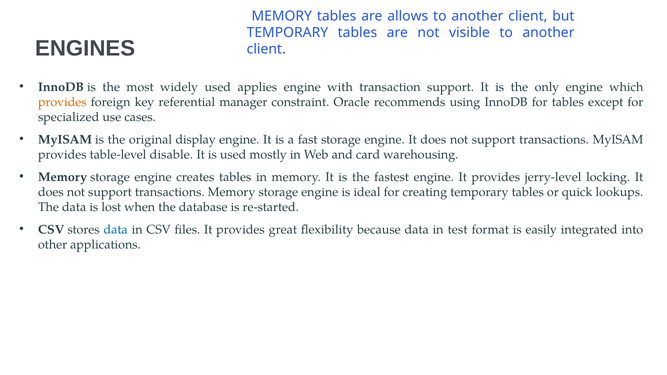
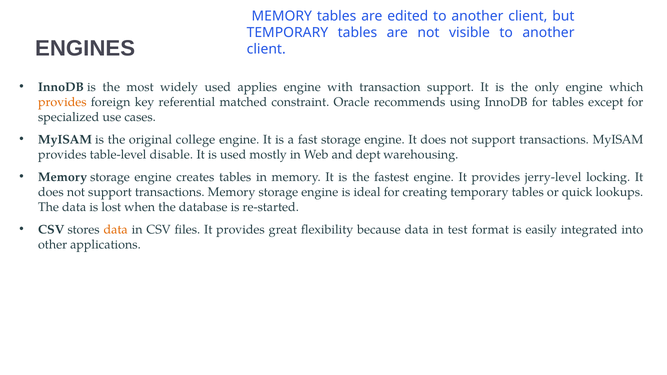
allows: allows -> edited (408, 16)
manager: manager -> matched (243, 102)
display: display -> college (196, 139)
card: card -> dept (368, 154)
data colour: blue -> orange (116, 230)
